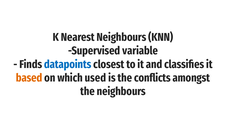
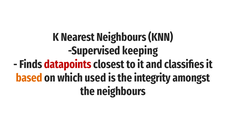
variable: variable -> keeping (140, 51)
datapoints colour: blue -> red (68, 64)
conflicts: conflicts -> integrity (152, 78)
